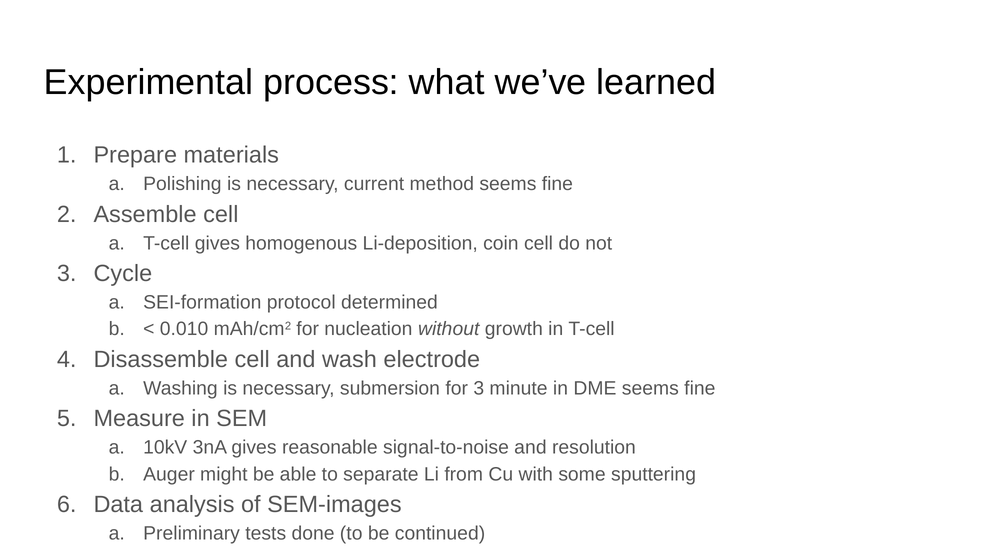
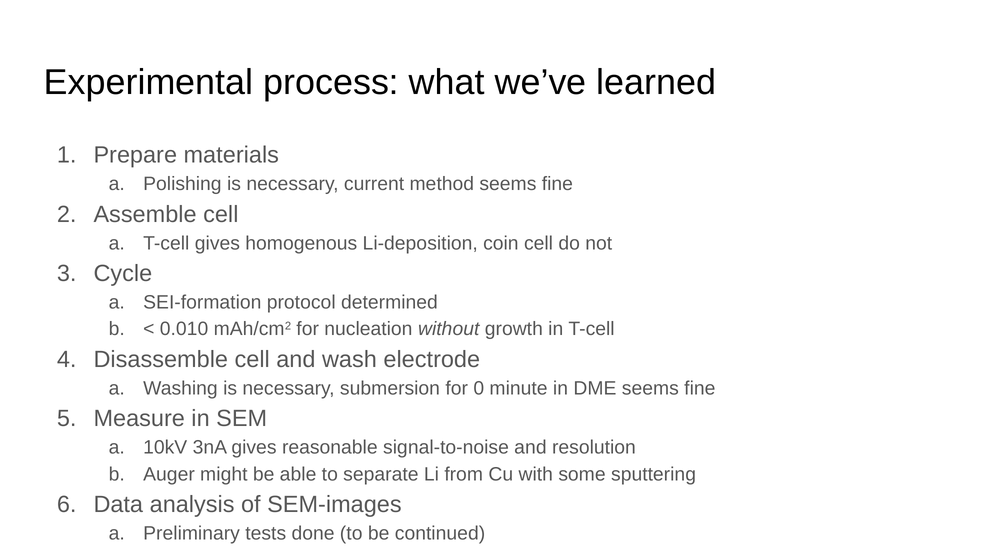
for 3: 3 -> 0 (479, 388)
